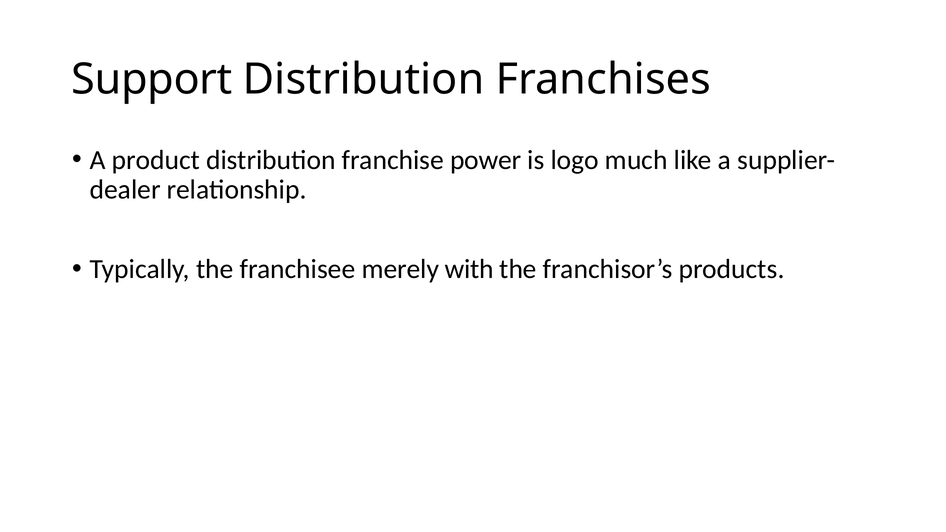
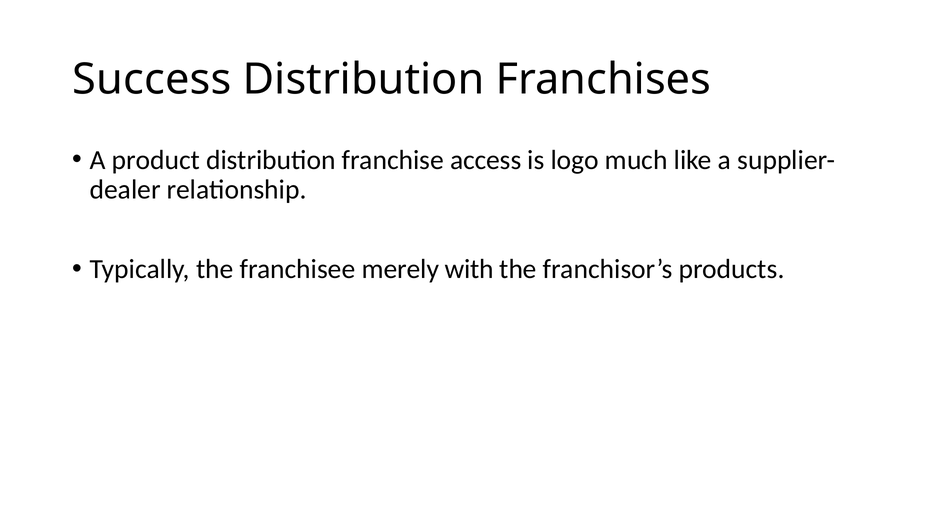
Support: Support -> Success (152, 79)
power: power -> access (486, 160)
